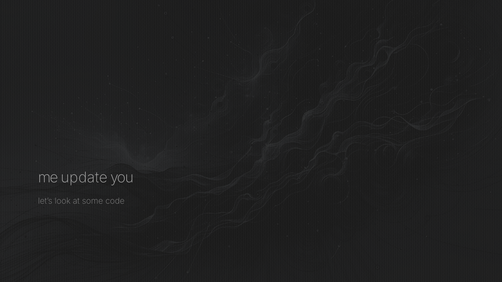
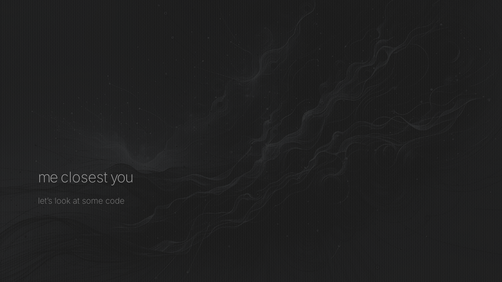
update: update -> closest (84, 178)
